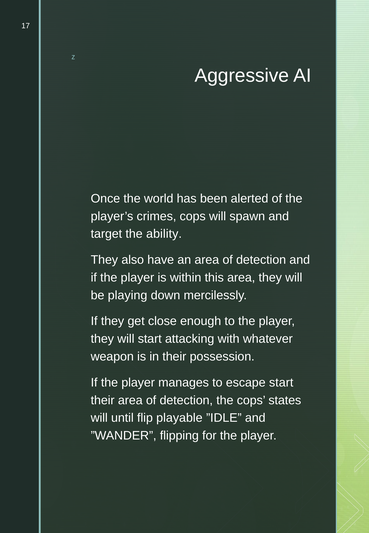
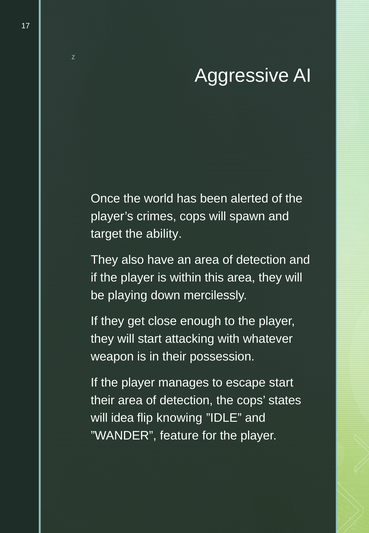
until: until -> idea (122, 418)
playable: playable -> knowing (179, 418)
flipping: flipping -> feature (179, 436)
